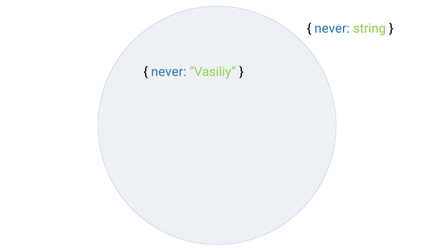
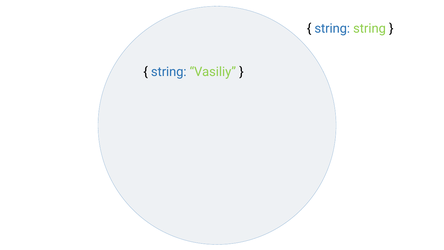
never: never -> string (332, 28)
never: never -> string (169, 72)
